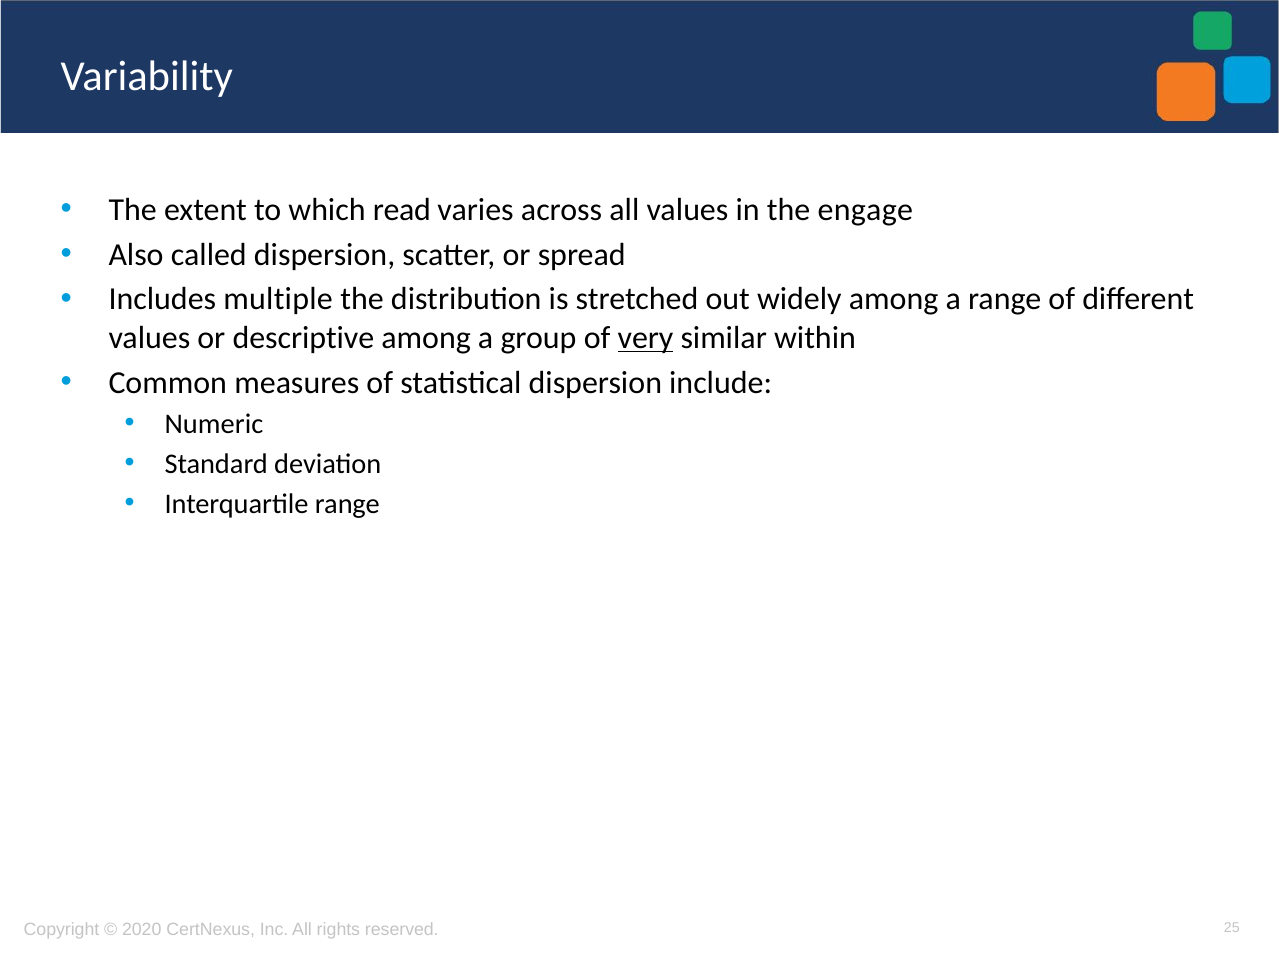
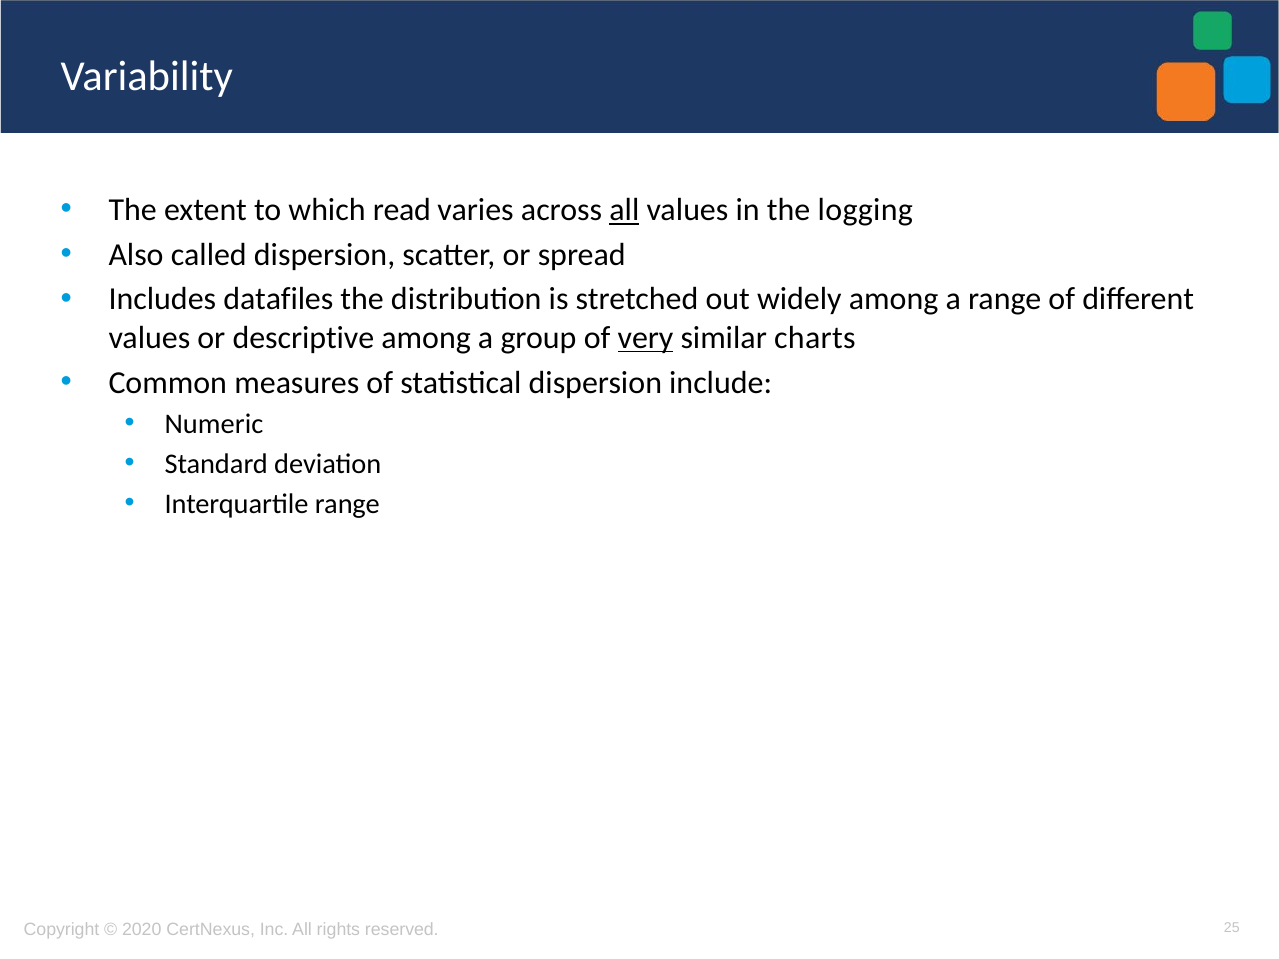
all underline: none -> present (624, 210)
engage: engage -> logging (865, 210)
multiple: multiple -> datafiles (278, 299)
within: within -> charts (815, 338)
